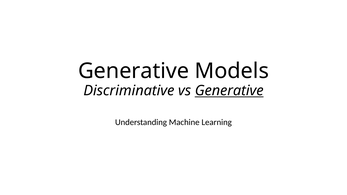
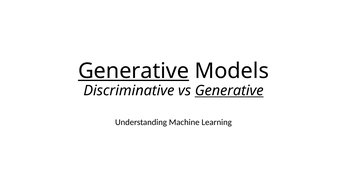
Generative underline: none -> present (134, 71)
